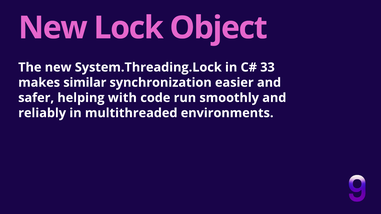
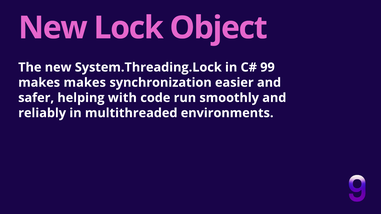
33: 33 -> 99 (267, 67)
makes similar: similar -> makes (85, 83)
